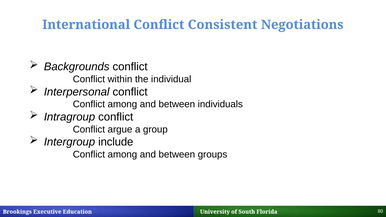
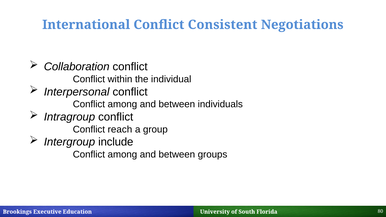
Backgrounds: Backgrounds -> Collaboration (77, 67)
argue: argue -> reach (120, 129)
